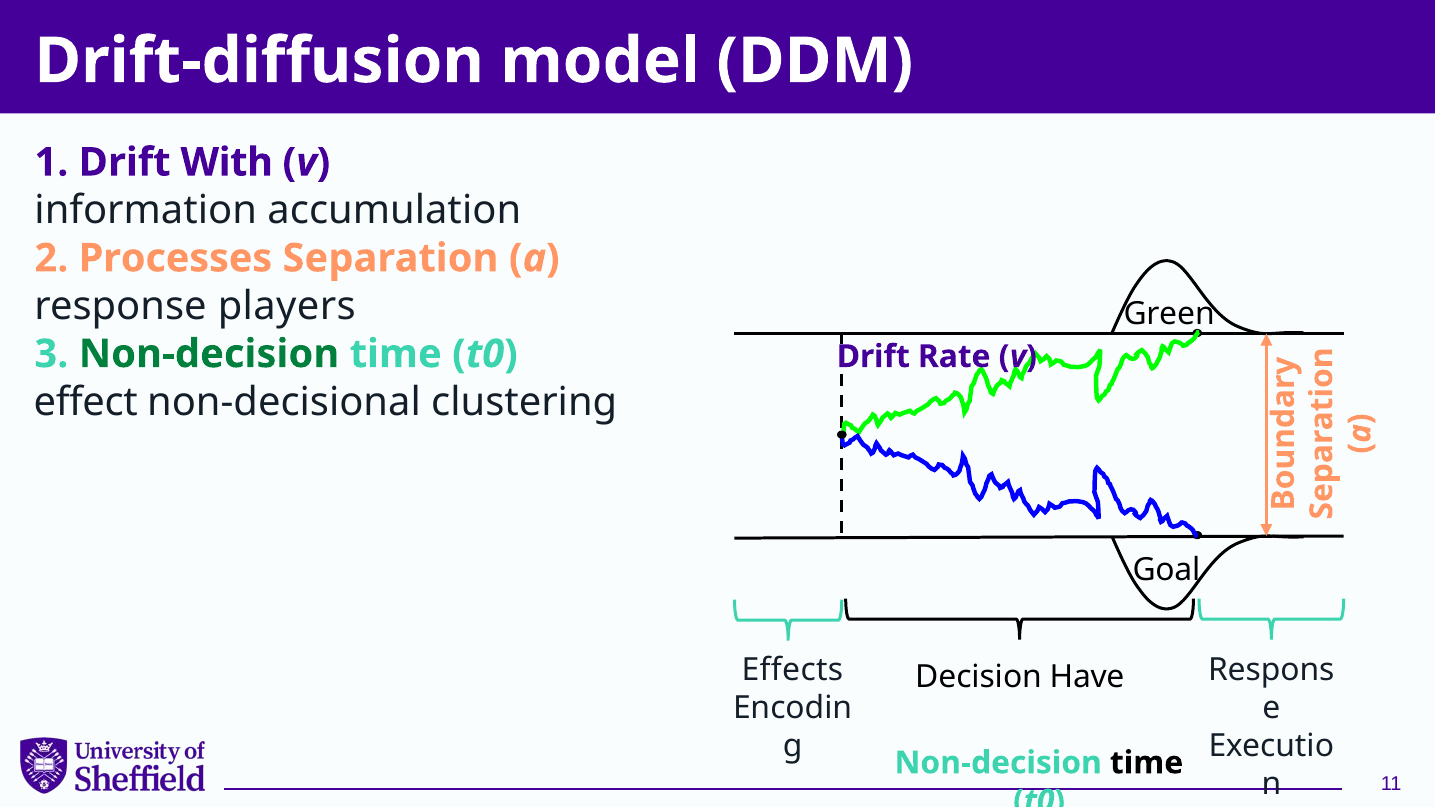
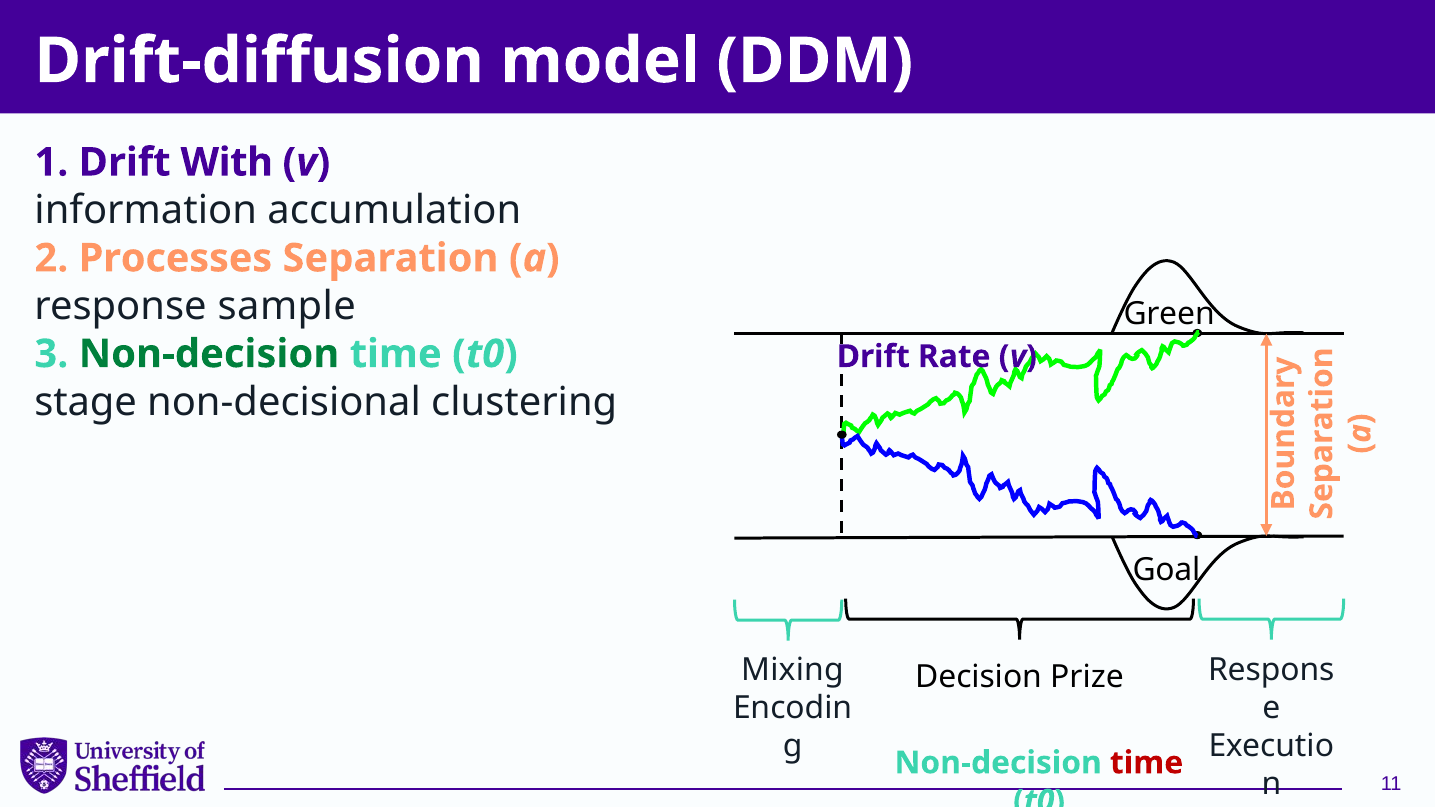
players: players -> sample (287, 306)
effect: effect -> stage (86, 402)
Effects: Effects -> Mixing (792, 670)
Have: Have -> Prize (1087, 677)
time colour: black -> red (1147, 763)
